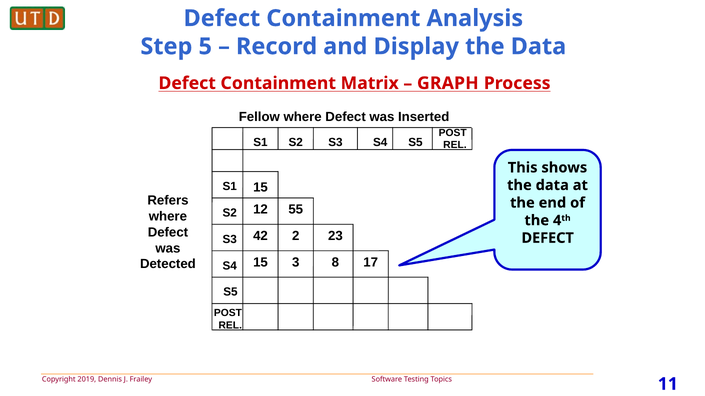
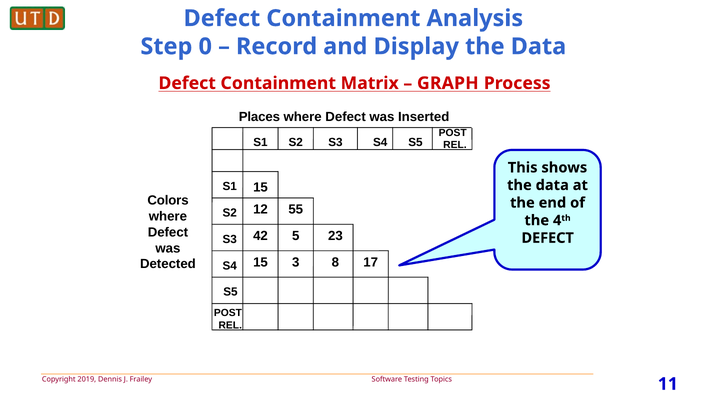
5: 5 -> 0 (205, 47)
Fellow: Fellow -> Places (259, 117)
Refers: Refers -> Colors (168, 201)
2: 2 -> 5 (296, 236)
